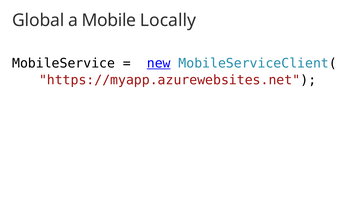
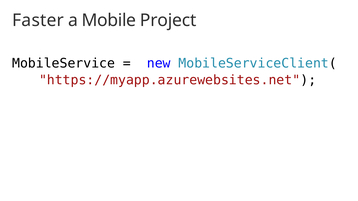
Global: Global -> Faster (38, 21)
Locally: Locally -> Project (168, 21)
new underline: present -> none (159, 63)
